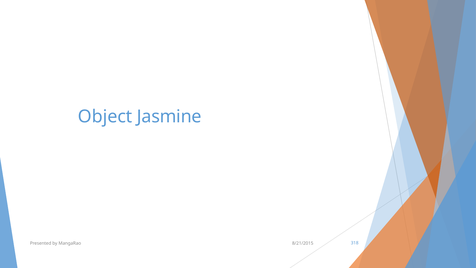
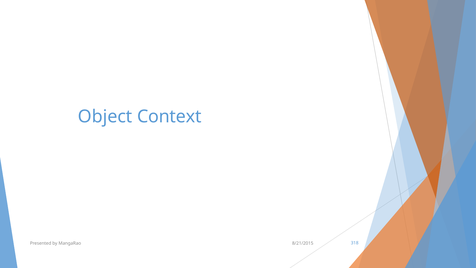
Jasmine: Jasmine -> Context (169, 116)
